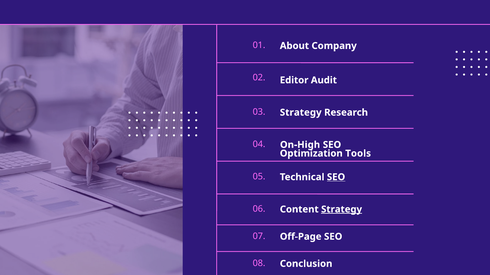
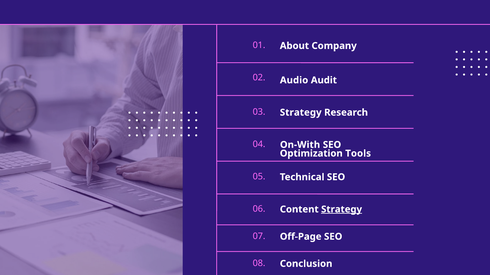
Editor: Editor -> Audio (294, 80)
On-High: On-High -> On-With (300, 145)
SEO underline: present -> none (336, 177)
